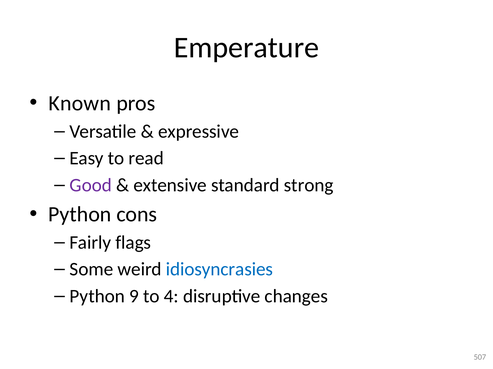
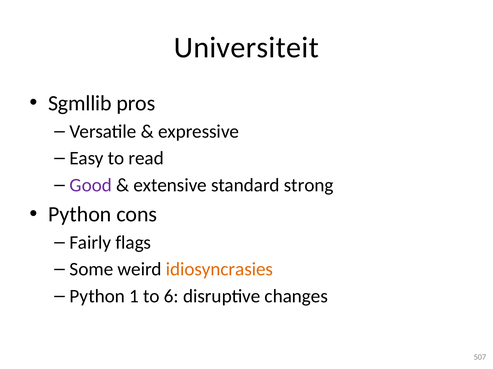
Emperature: Emperature -> Universiteit (246, 48)
Known: Known -> Sgmllib (80, 103)
idiosyncrasies colour: blue -> orange (219, 270)
9: 9 -> 1 (134, 297)
4: 4 -> 6 (171, 297)
